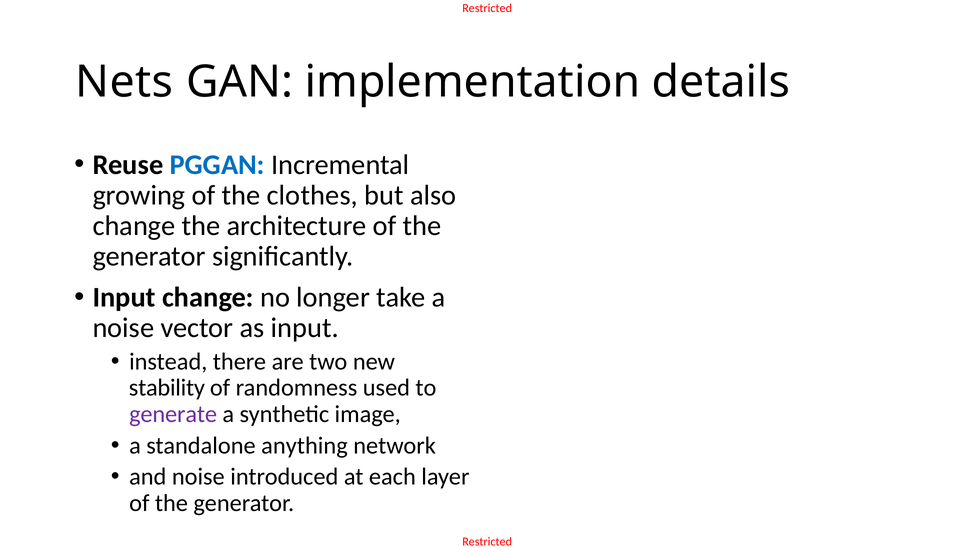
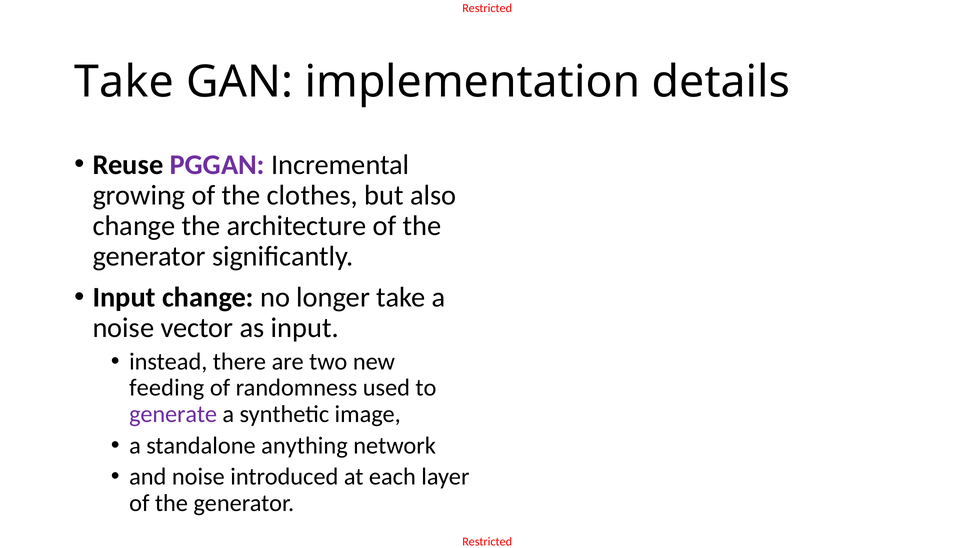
Nets: Nets -> Take (124, 82)
PGGAN colour: blue -> purple (217, 165)
stability: stability -> feeding (167, 388)
